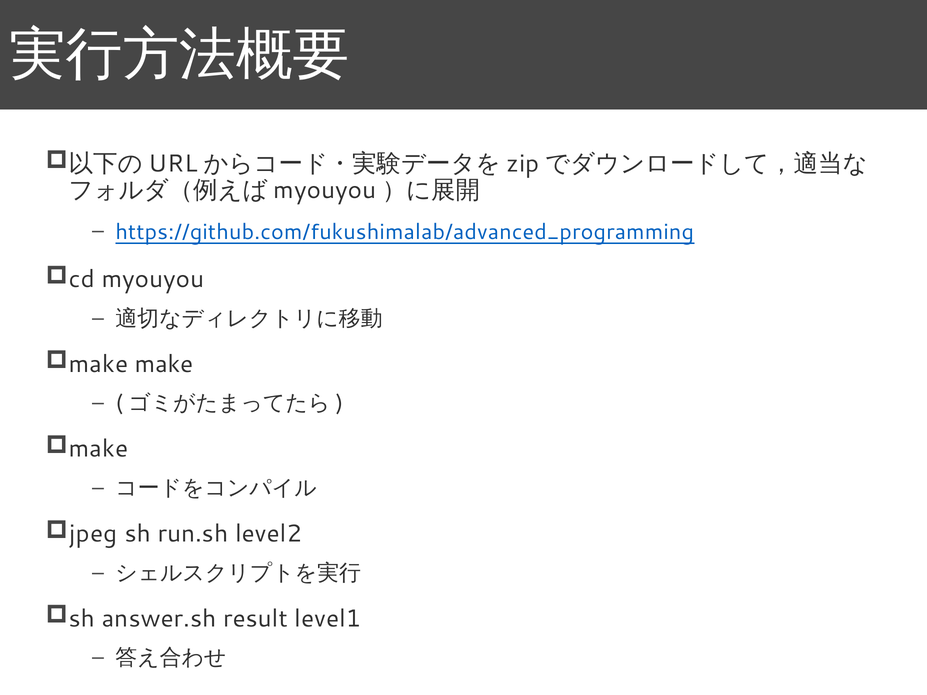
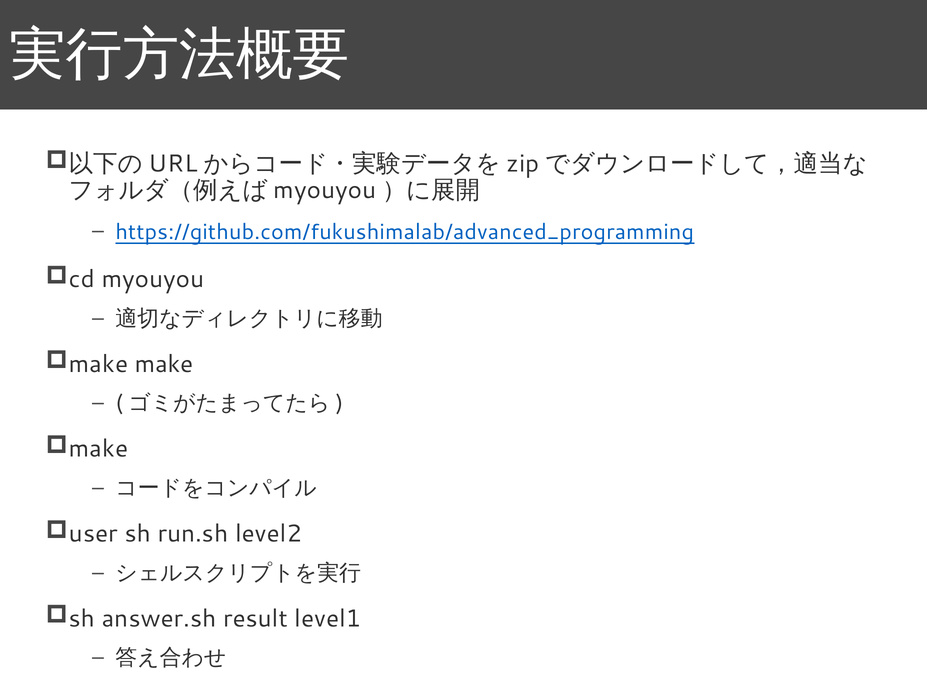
jpeg: jpeg -> user (93, 534)
